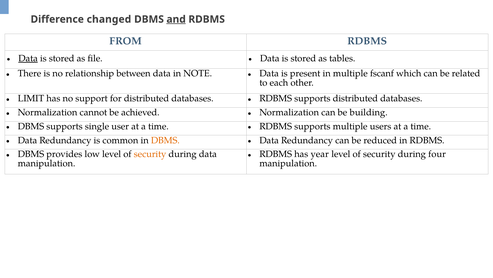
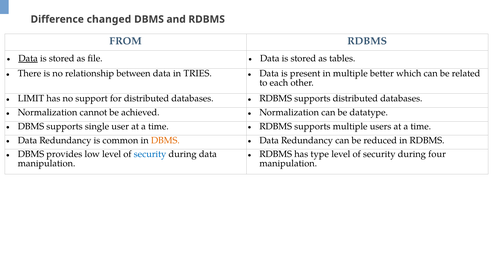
and underline: present -> none (176, 19)
NOTE: NOTE -> TRIES (198, 73)
fscanf: fscanf -> better (382, 73)
building: building -> datatype (369, 112)
security colour: orange -> blue (150, 154)
year: year -> type (320, 154)
